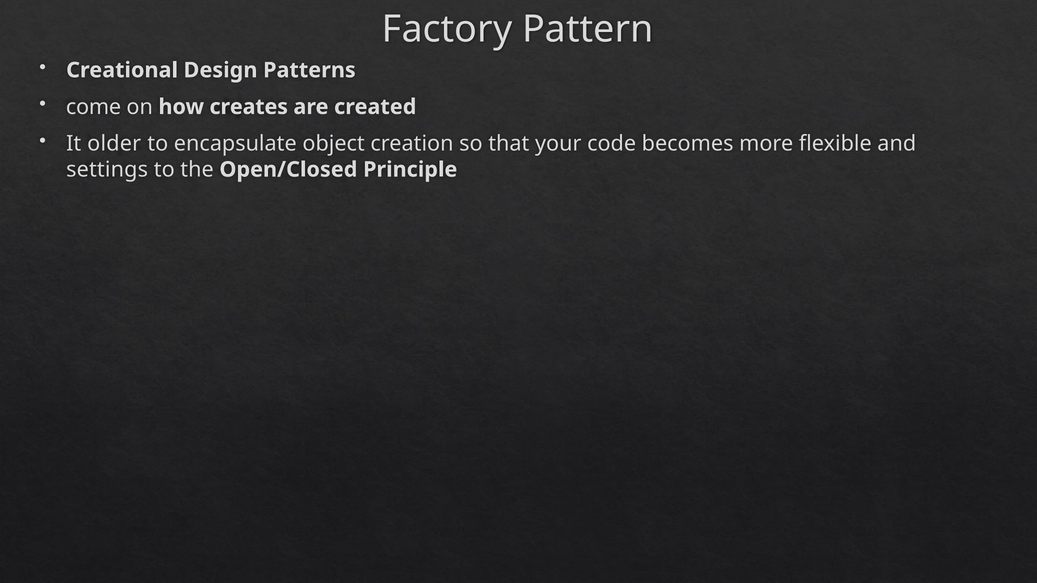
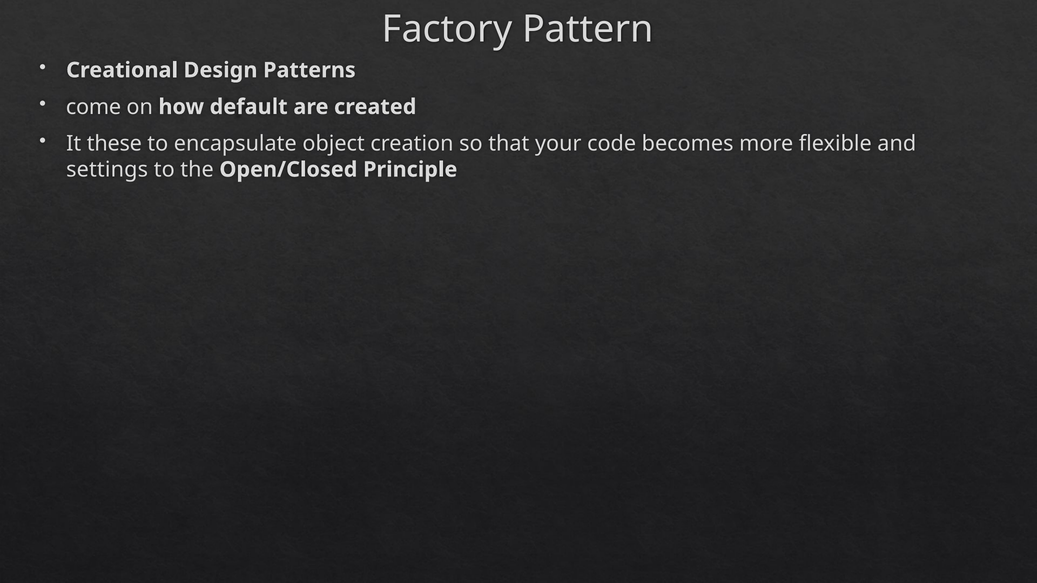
creates: creates -> default (249, 107)
older: older -> these (114, 144)
